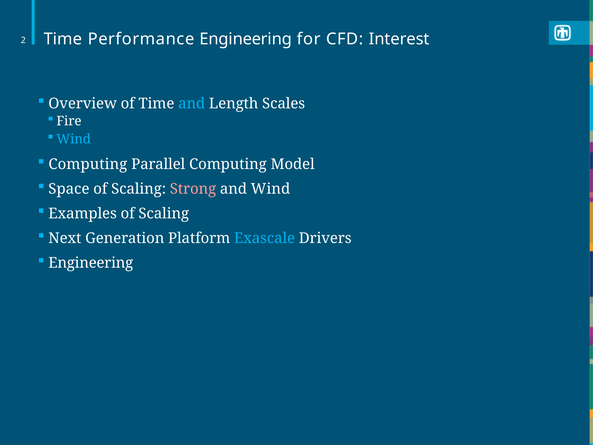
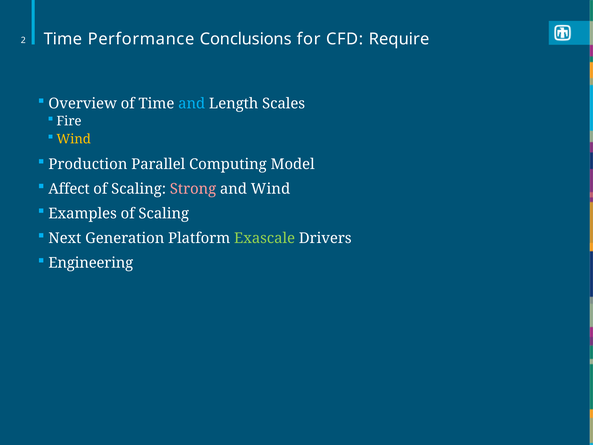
Performance Engineering: Engineering -> Conclusions (246, 39)
Interest: Interest -> Require (399, 39)
Wind colour: light blue -> yellow (74, 139)
Computing: Computing -> Production (88, 164)
Space: Space -> Affect (69, 189)
Exascale colour: light blue -> light green (265, 238)
